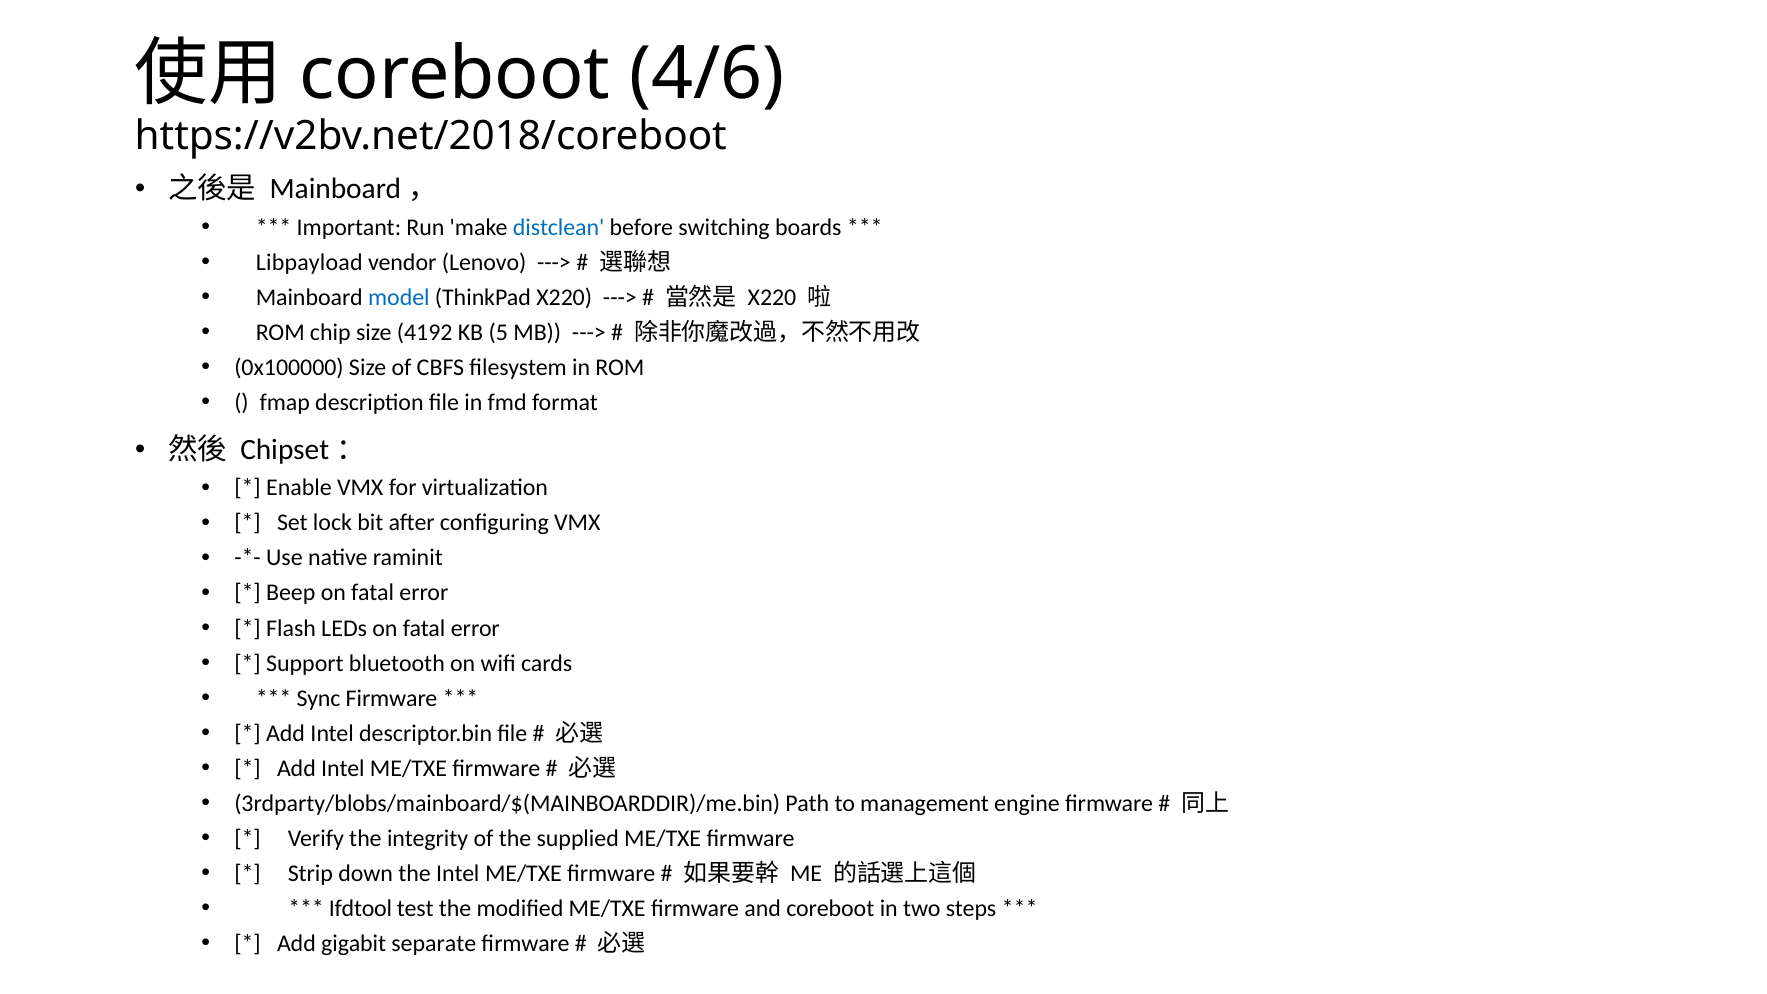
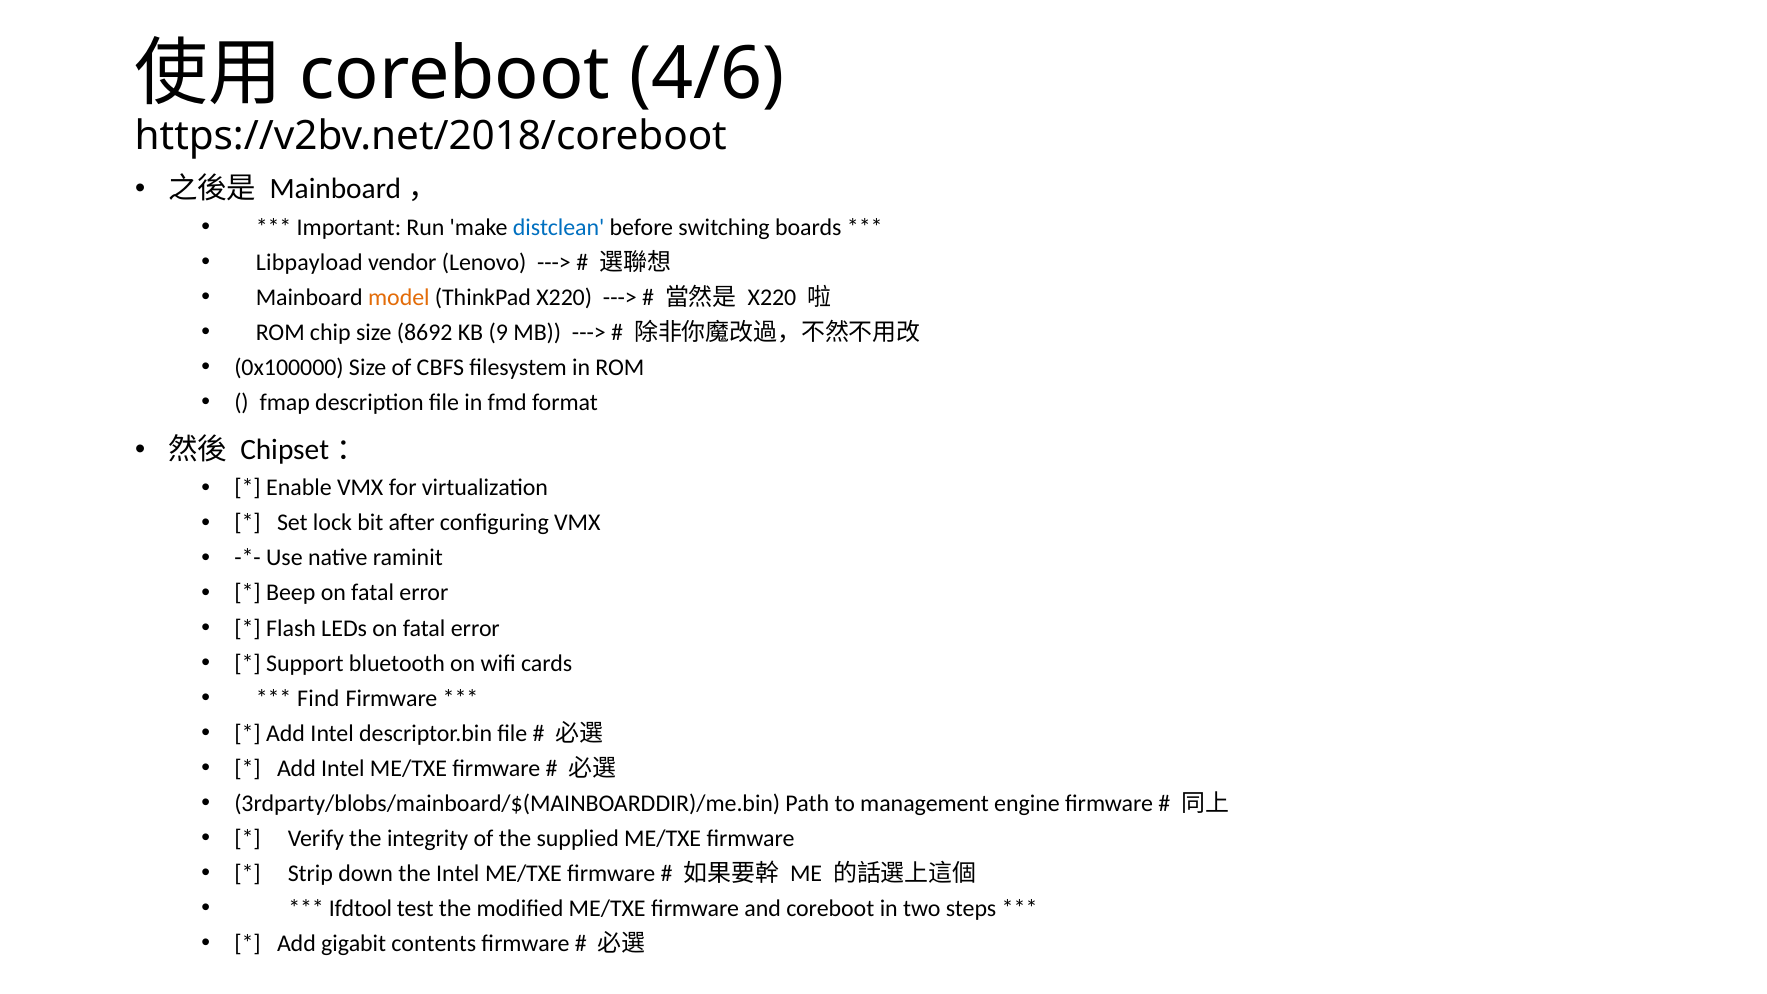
model colour: blue -> orange (399, 297)
4192: 4192 -> 8692 (425, 332)
5: 5 -> 9 (498, 332)
Sync: Sync -> Find (318, 698)
separate: separate -> contents (434, 944)
